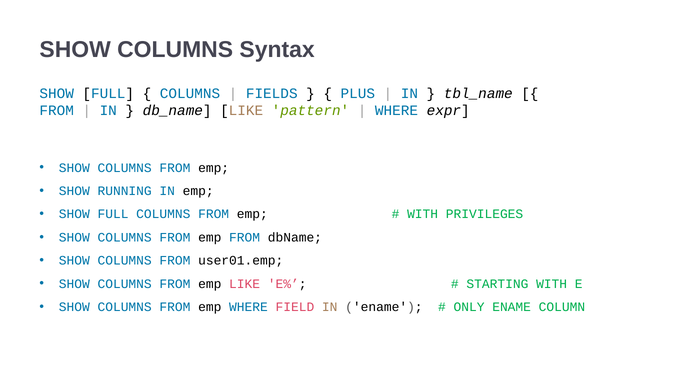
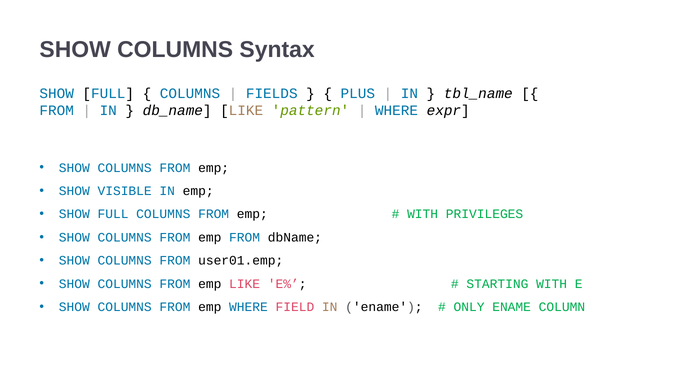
RUNNING: RUNNING -> VISIBLE (125, 191)
